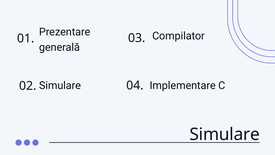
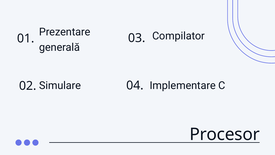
Simulare: Simulare -> Procesor (225, 134)
